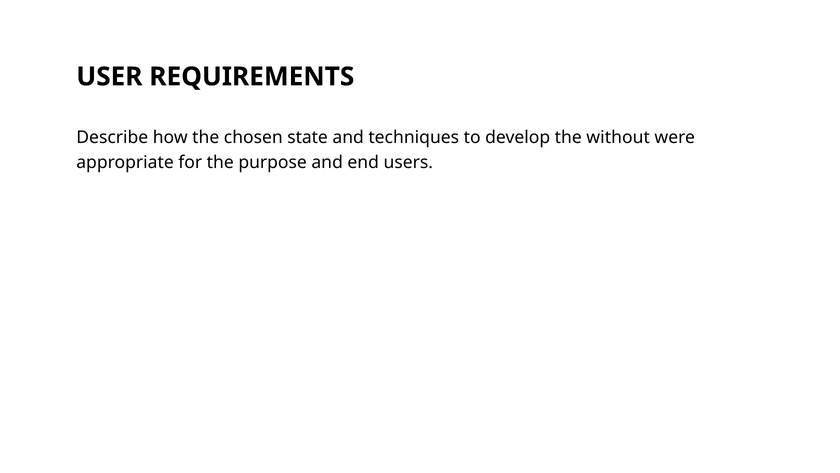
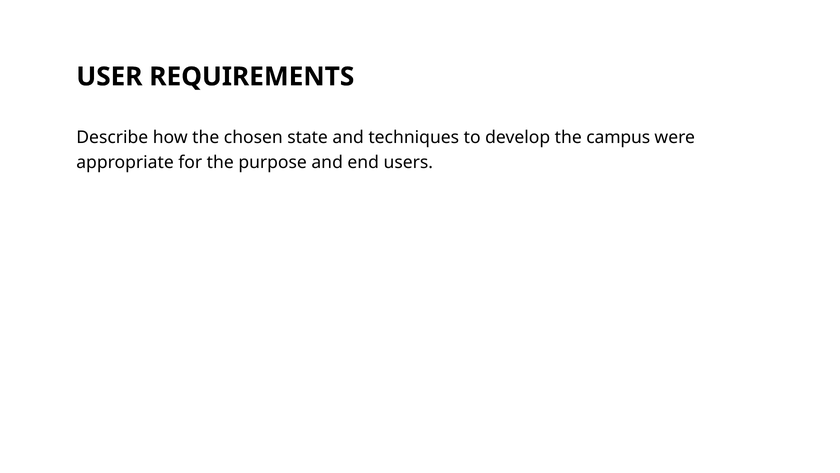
without: without -> campus (618, 137)
